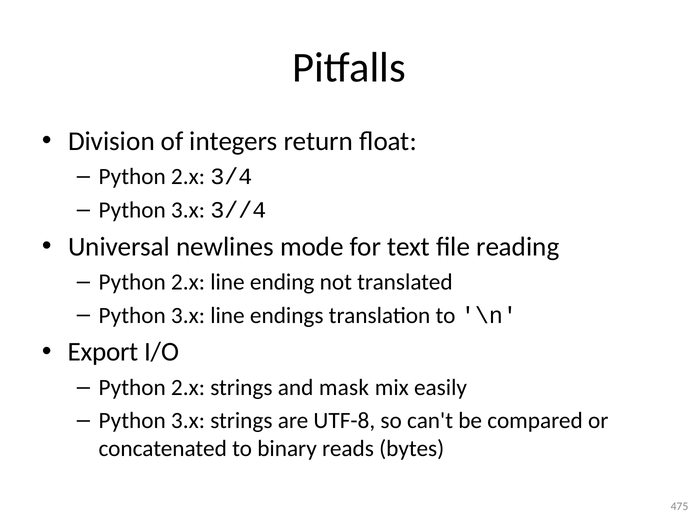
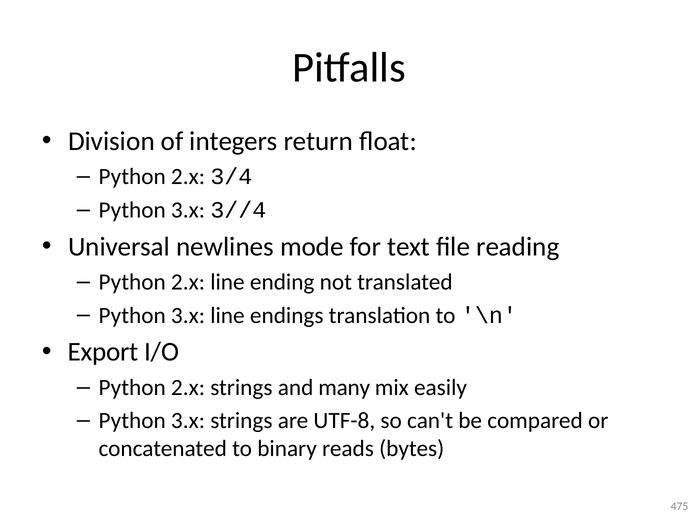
mask: mask -> many (344, 388)
